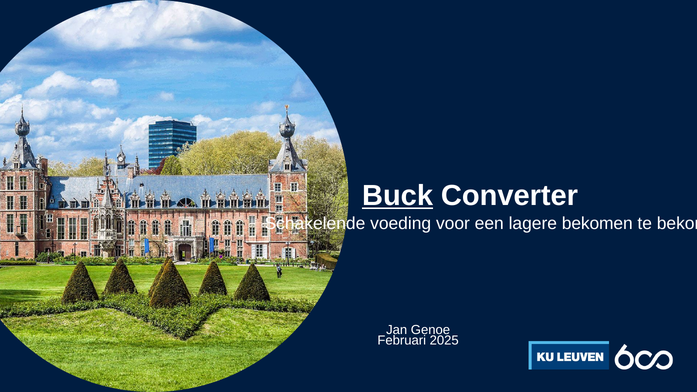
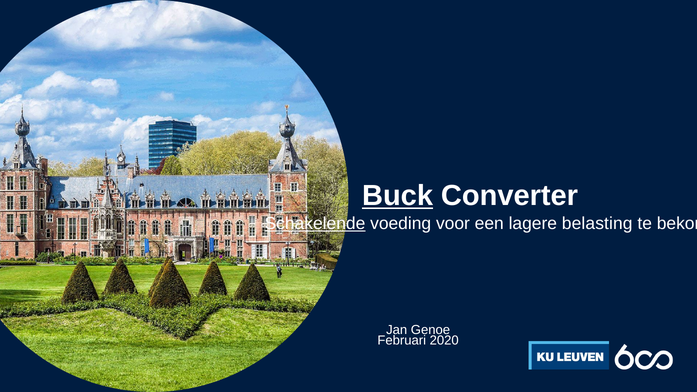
Schakelende underline: none -> present (315, 223)
lagere bekomen: bekomen -> belasting (597, 223)
2025: 2025 -> 2020 (444, 341)
